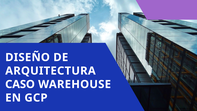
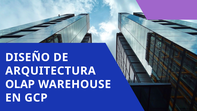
CASO: CASO -> OLAP (20, 84)
